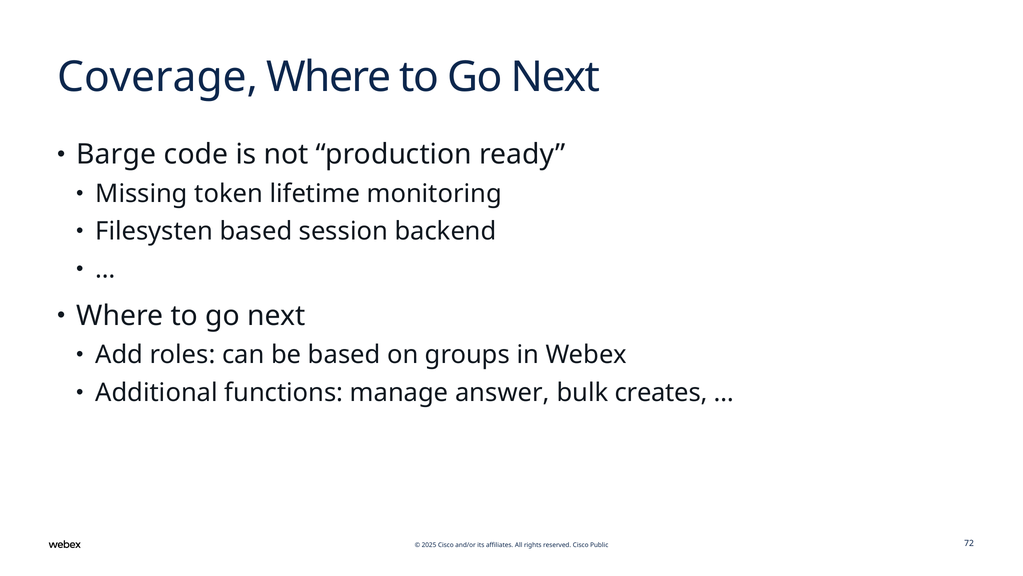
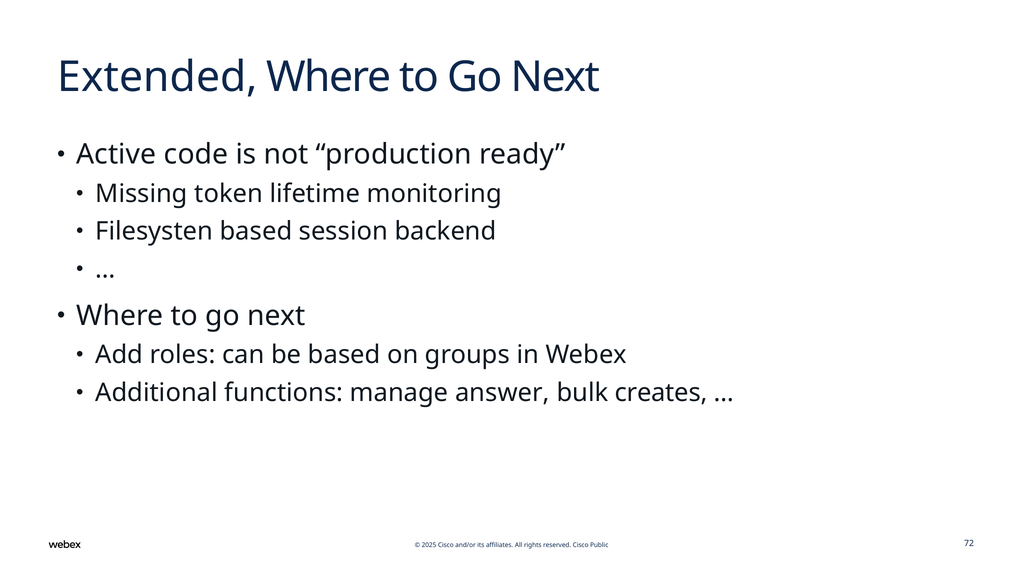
Coverage: Coverage -> Extended (158, 77)
Barge: Barge -> Active (116, 154)
